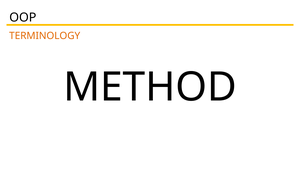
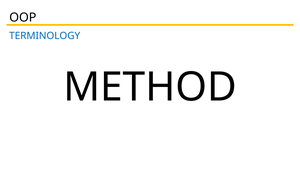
TERMINOLOGY colour: orange -> blue (45, 36)
